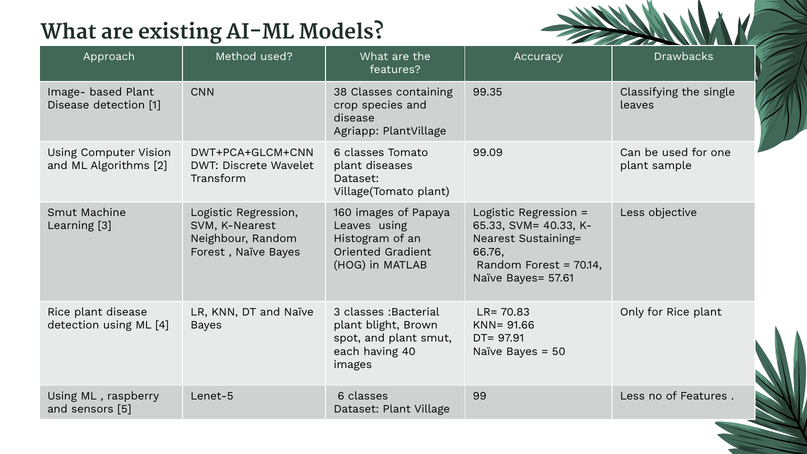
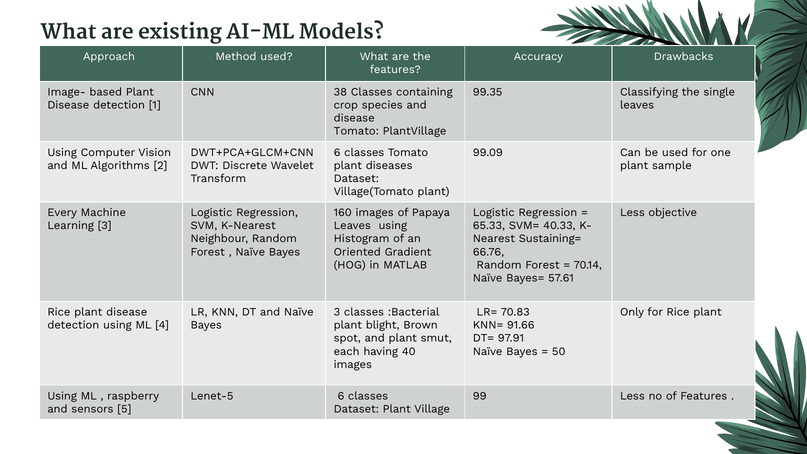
Agriapp: Agriapp -> Tomato (356, 131)
Smut: Smut -> Every (62, 213)
